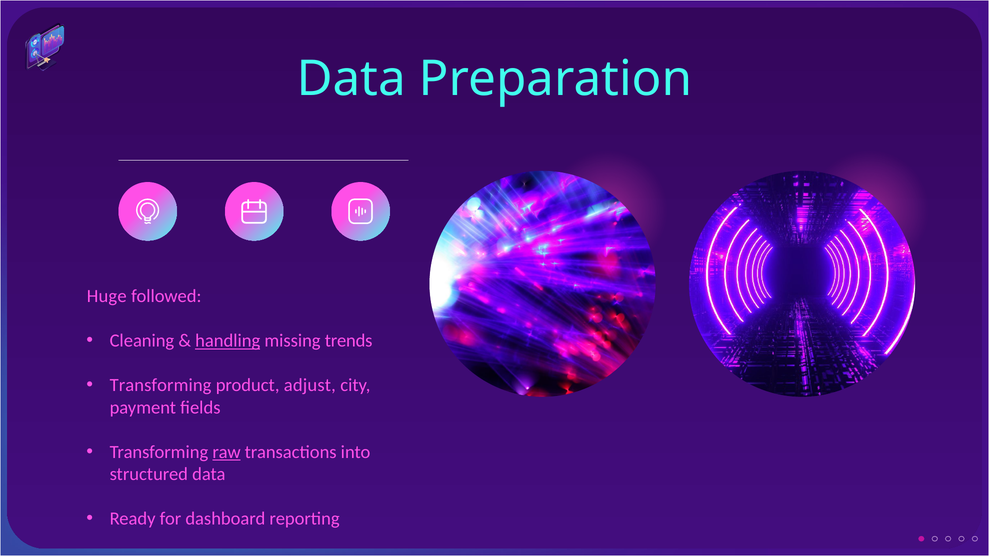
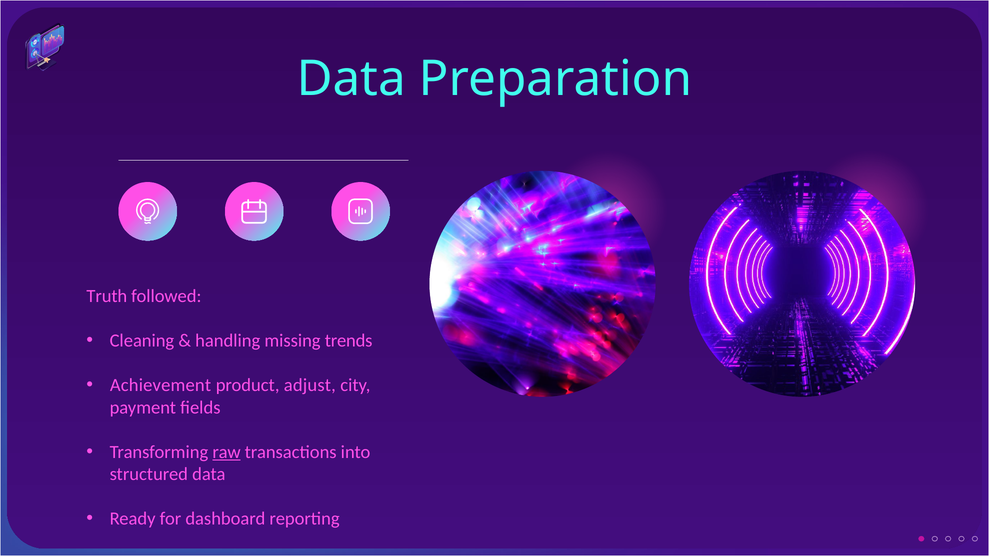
Huge: Huge -> Truth (107, 297)
handling underline: present -> none (228, 341)
Transforming: Transforming -> Achievement (161, 386)
